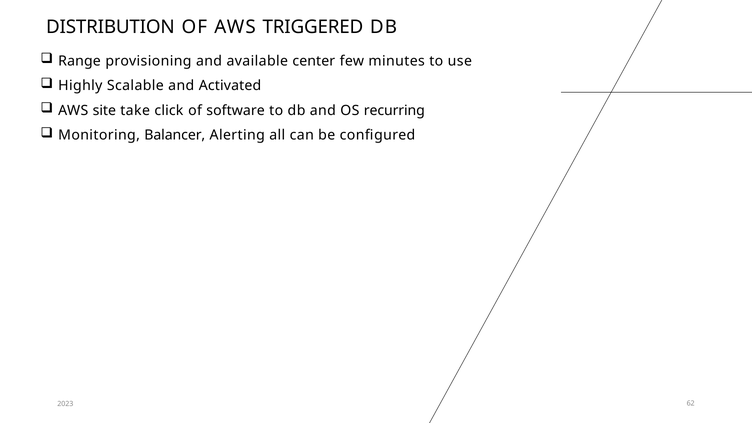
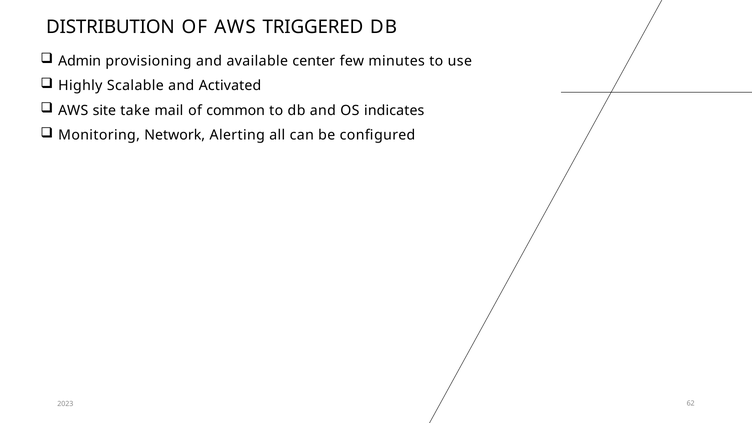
Range: Range -> Admin (80, 61)
click: click -> mail (169, 110)
software: software -> common (236, 110)
recurring: recurring -> indicates (394, 110)
Balancer: Balancer -> Network (175, 135)
